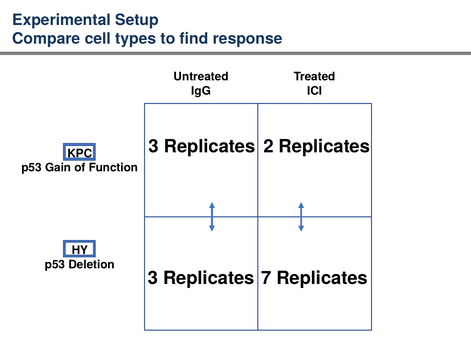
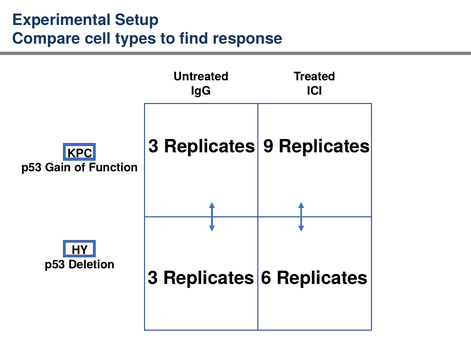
2: 2 -> 9 (268, 147)
7: 7 -> 6 (266, 278)
